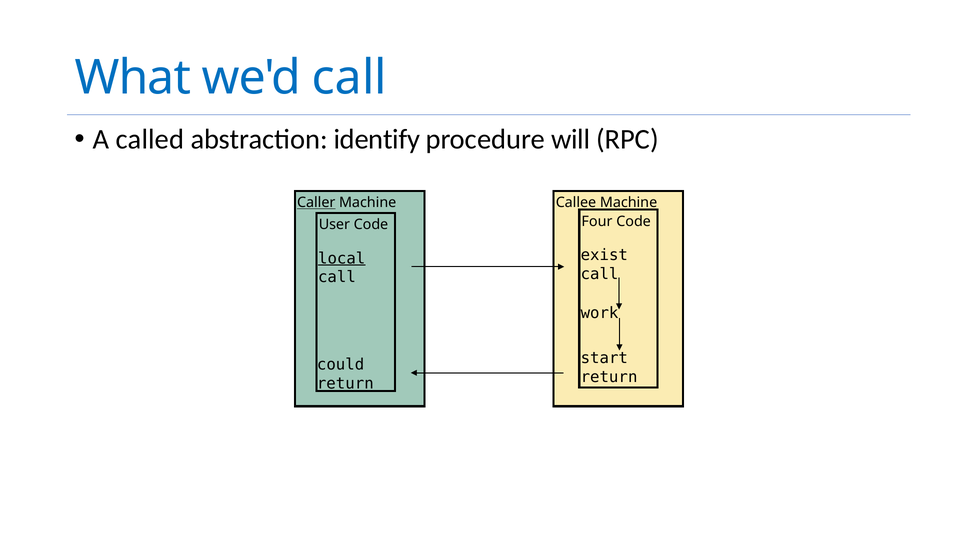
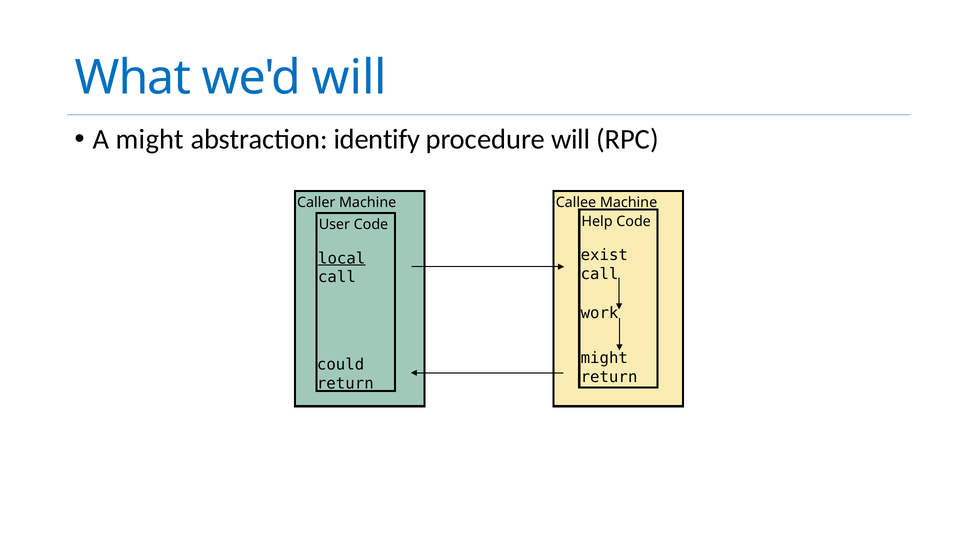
we'd call: call -> will (349, 78)
A called: called -> might (150, 139)
Caller underline: present -> none (316, 203)
Four: Four -> Help (597, 221)
start: start -> might (604, 358)
